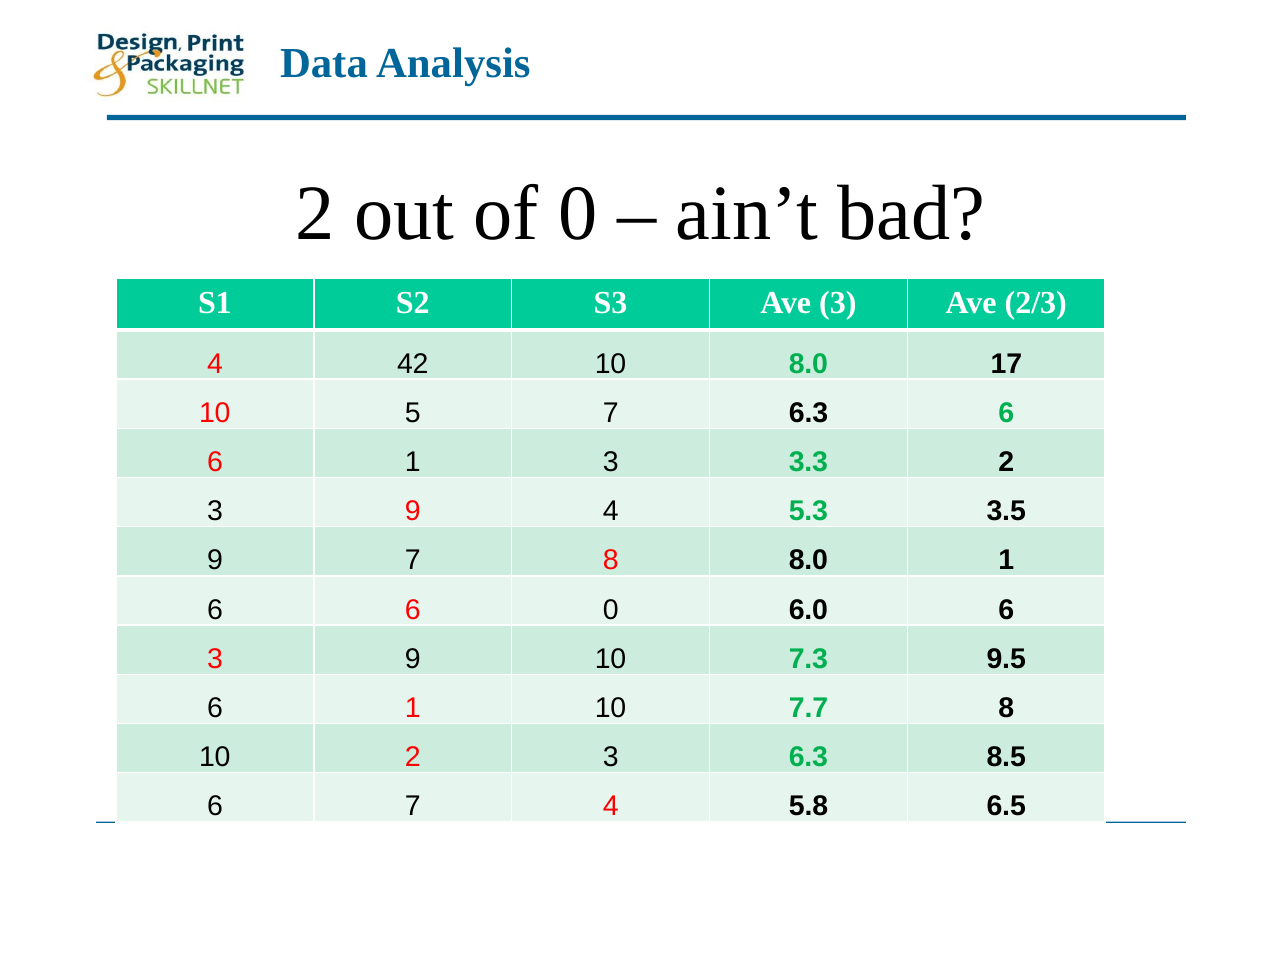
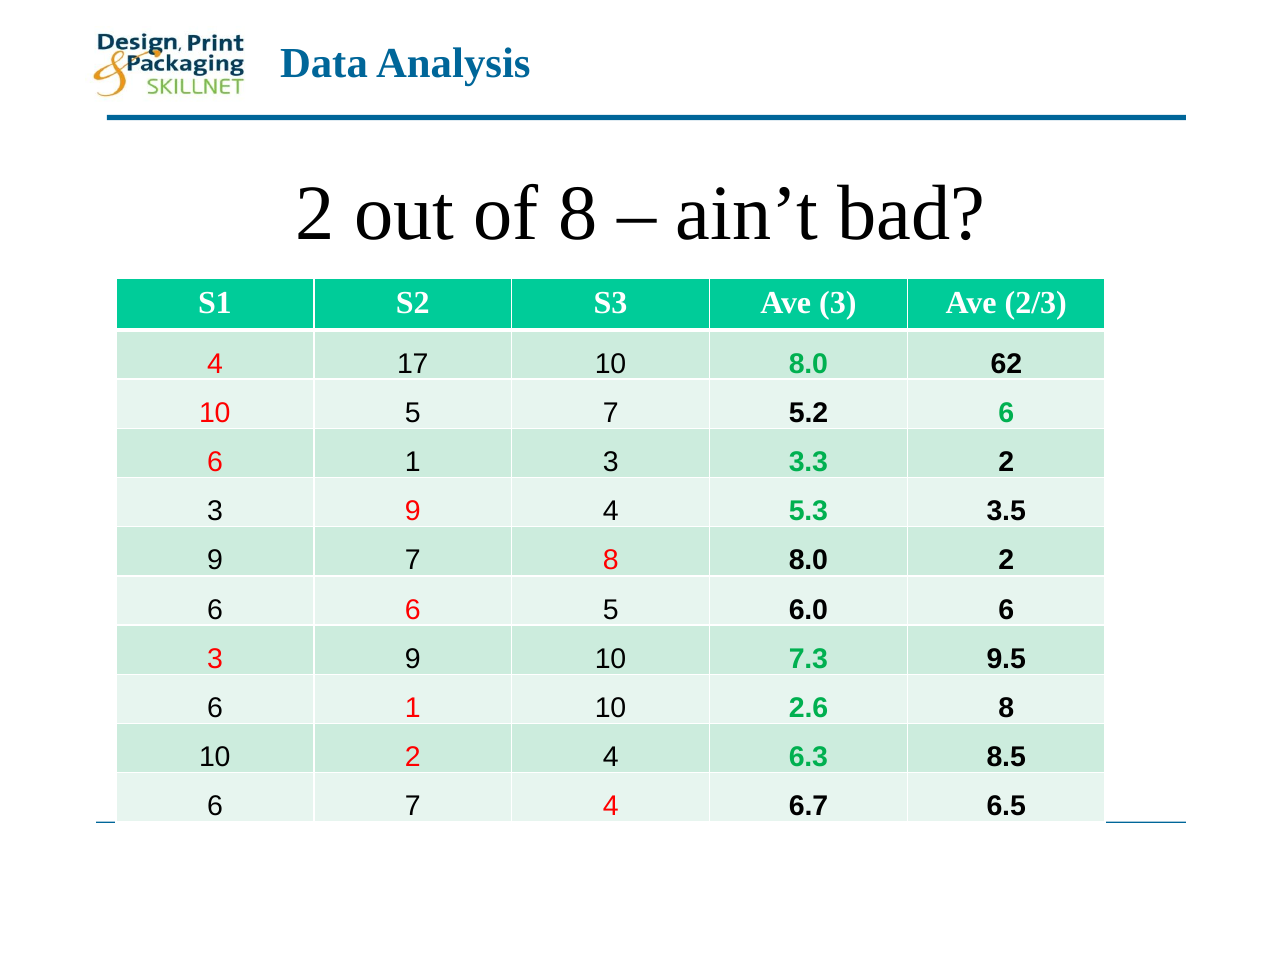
of 0: 0 -> 8 (578, 214)
42: 42 -> 17 (413, 364)
17: 17 -> 62 (1006, 364)
7 6.3: 6.3 -> 5.2 (808, 413)
8.0 1: 1 -> 2 (1006, 561)
6 0: 0 -> 5 (611, 610)
7.7: 7.7 -> 2.6 (808, 708)
10 2 3: 3 -> 4 (611, 758)
5.8: 5.8 -> 6.7 (808, 807)
